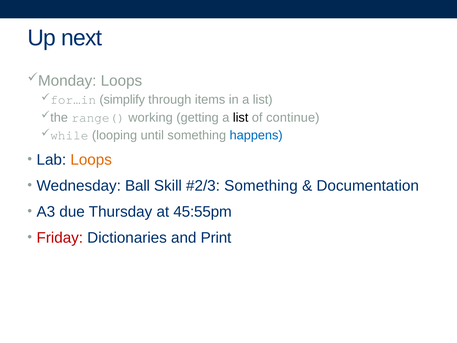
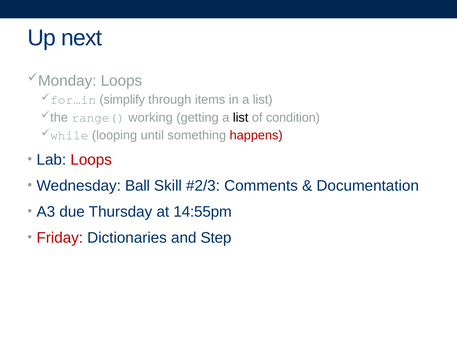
continue: continue -> condition (293, 117)
happens colour: blue -> red (256, 135)
Loops colour: orange -> red (91, 160)
Something: Something -> Comments (261, 186)
45:55pm: 45:55pm -> 14:55pm (203, 212)
Print: Print -> Step (216, 237)
